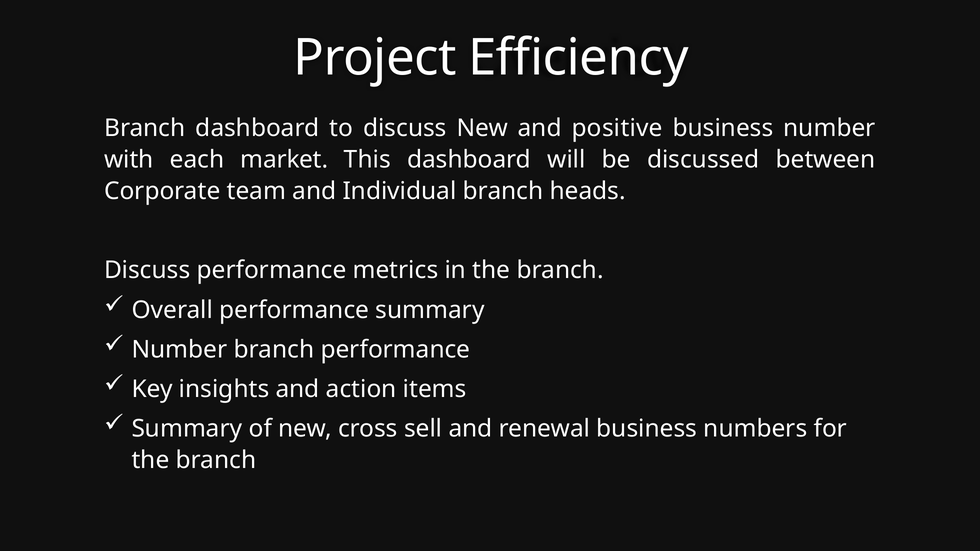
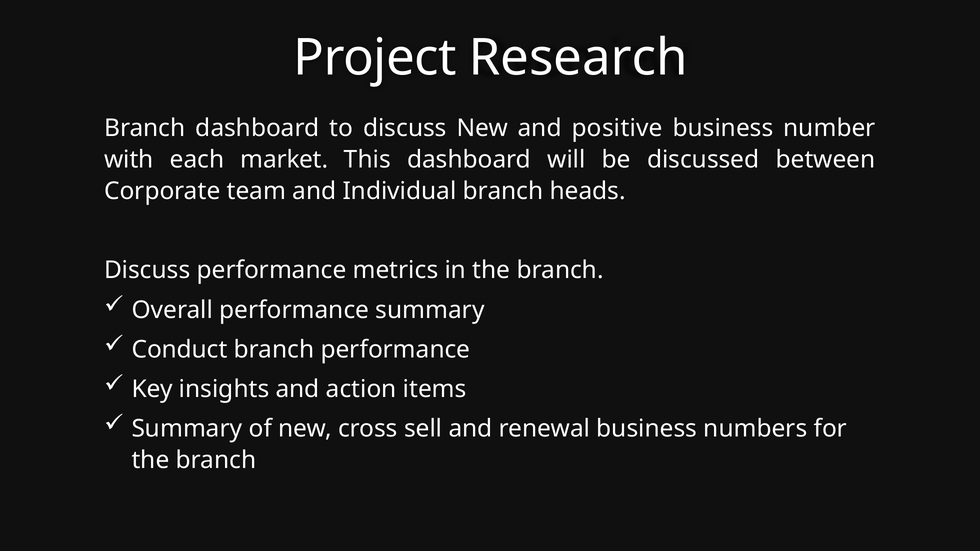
Efficiency: Efficiency -> Research (578, 58)
Number: Number -> Conduct (180, 350)
